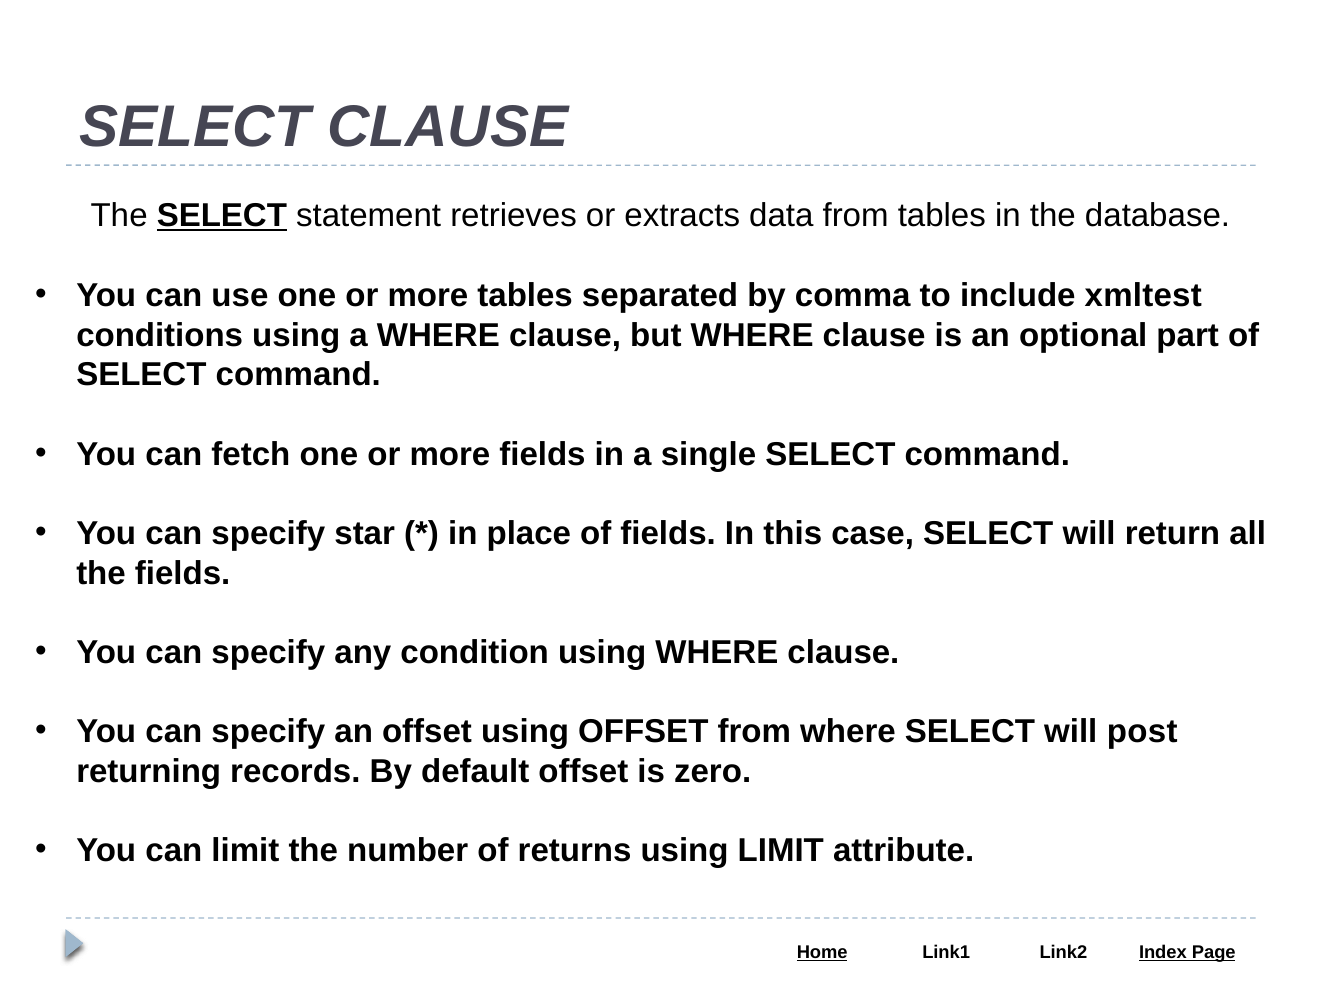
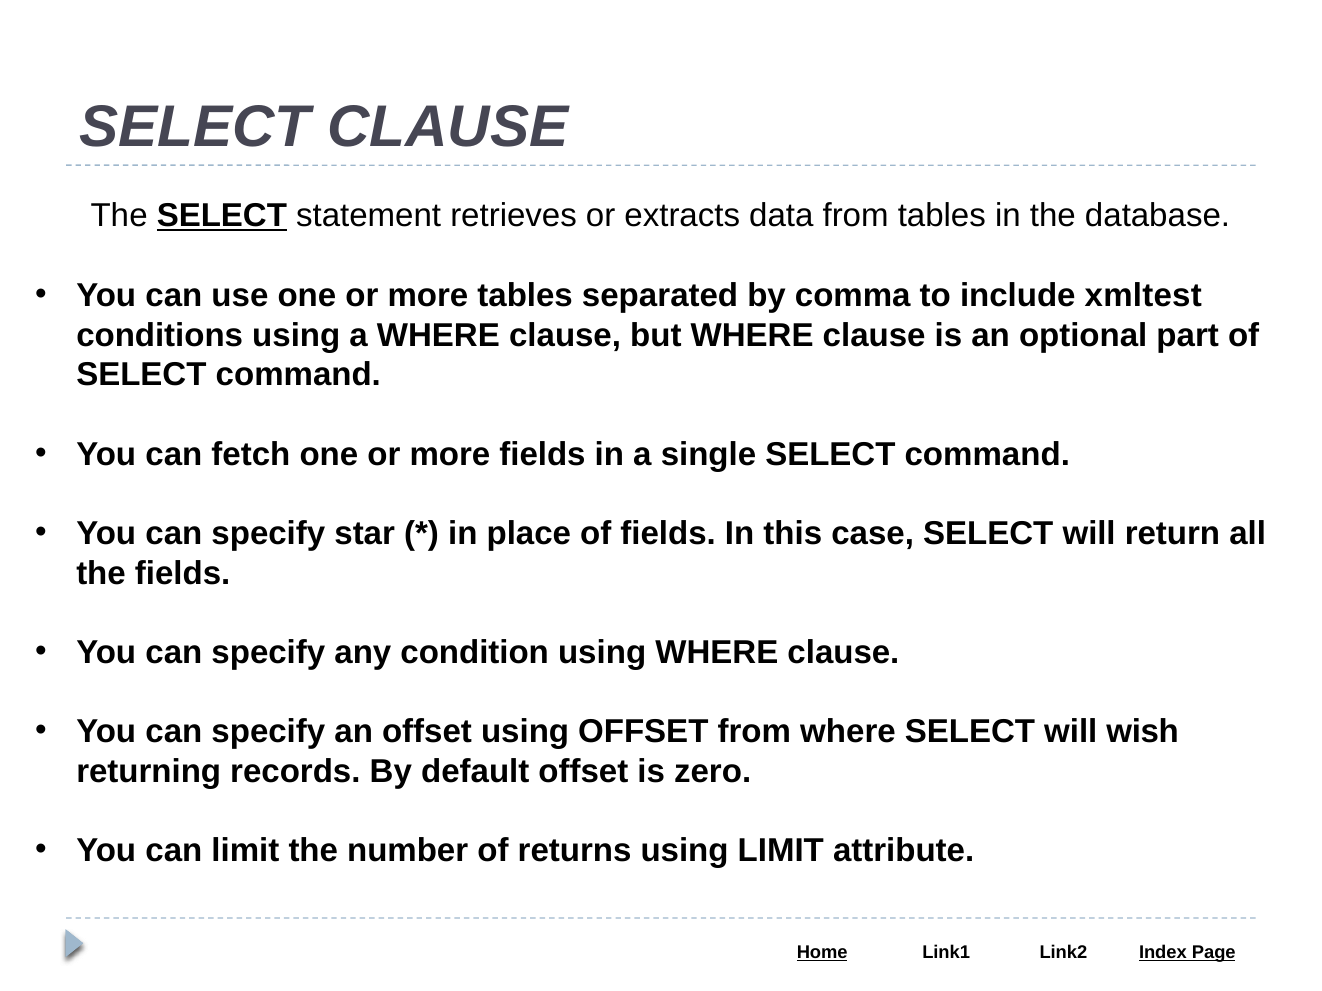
post: post -> wish (1143, 732)
